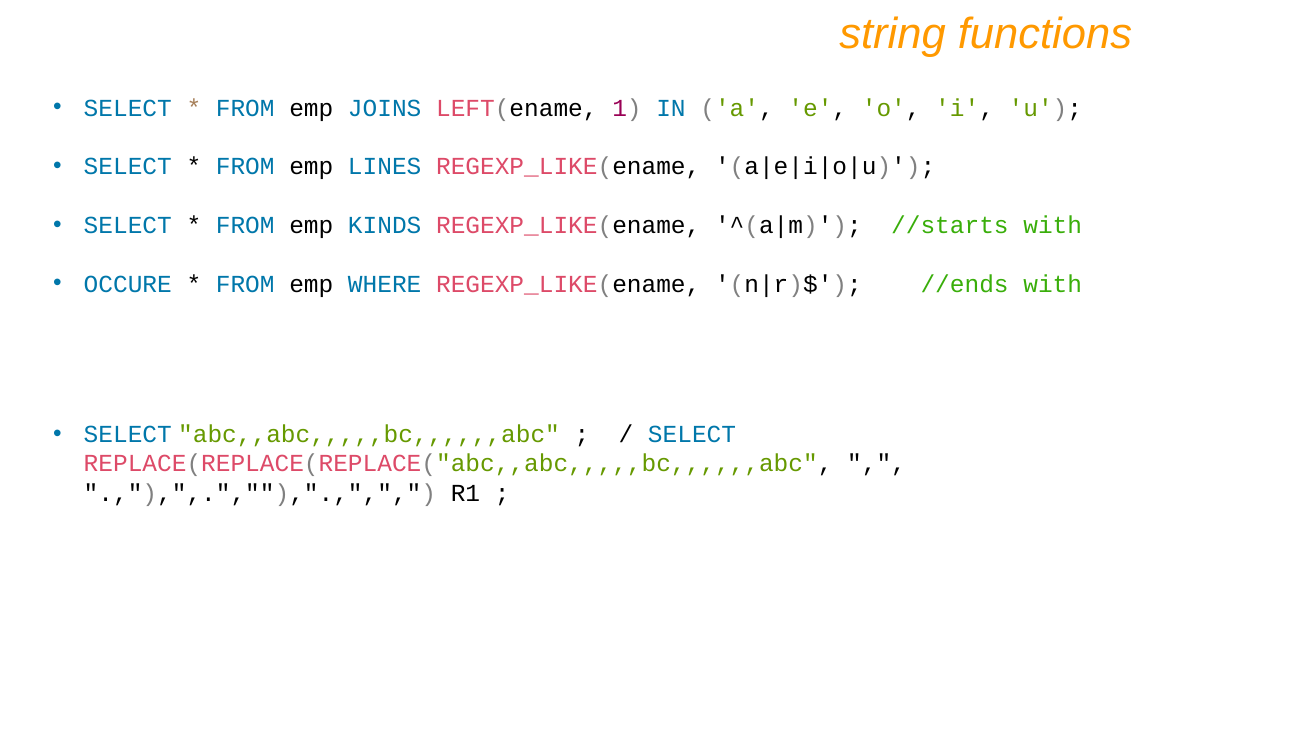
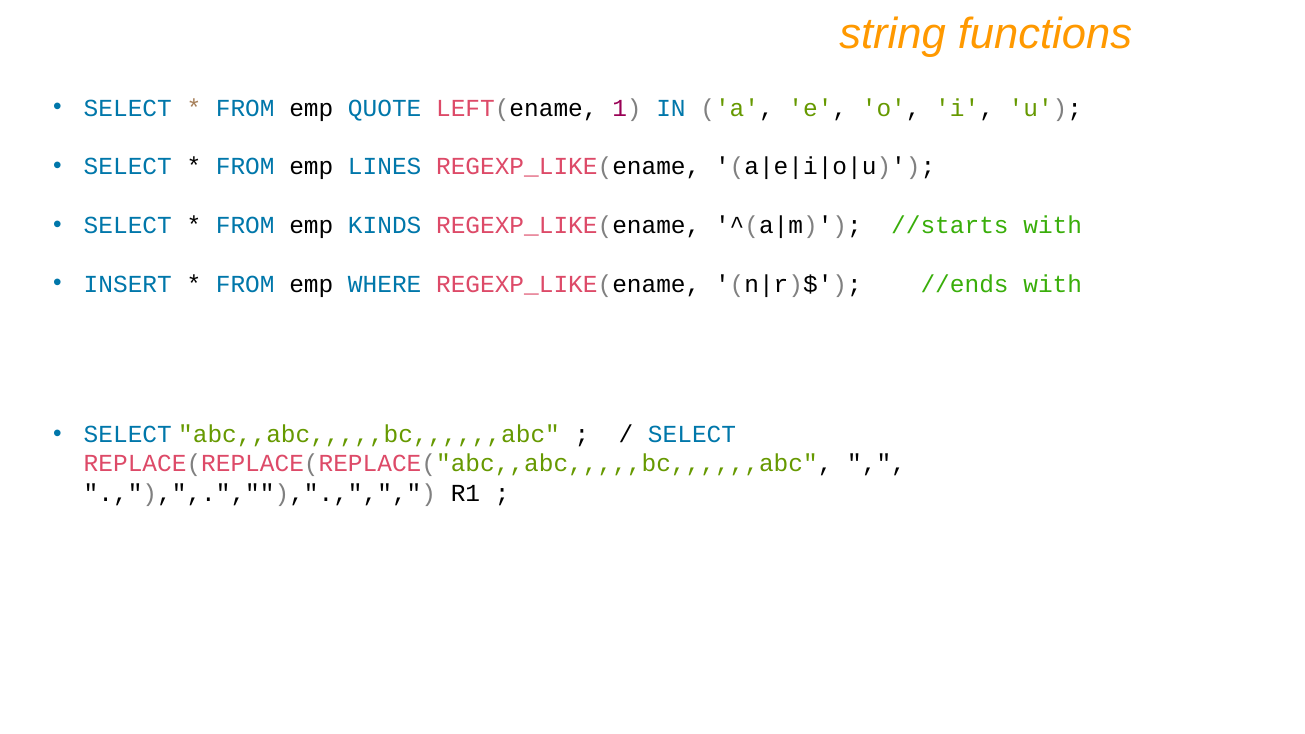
JOINS: JOINS -> QUOTE (385, 108)
OCCURE: OCCURE -> INSERT (128, 284)
